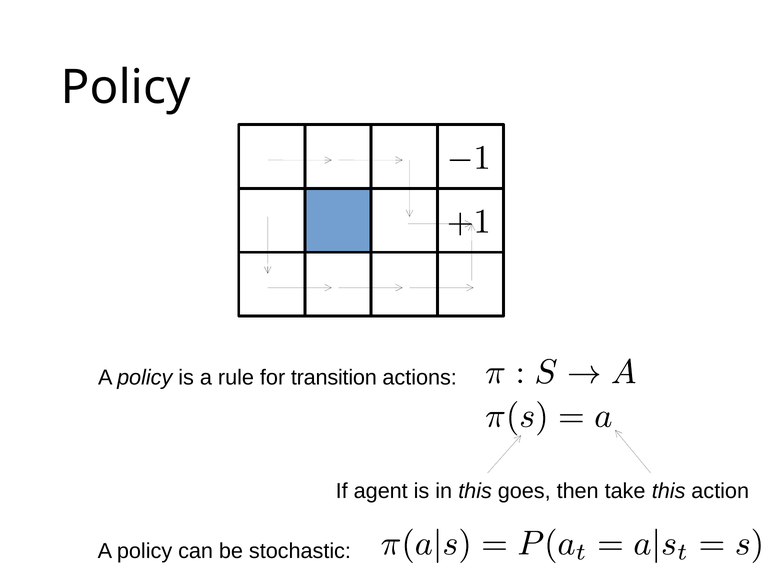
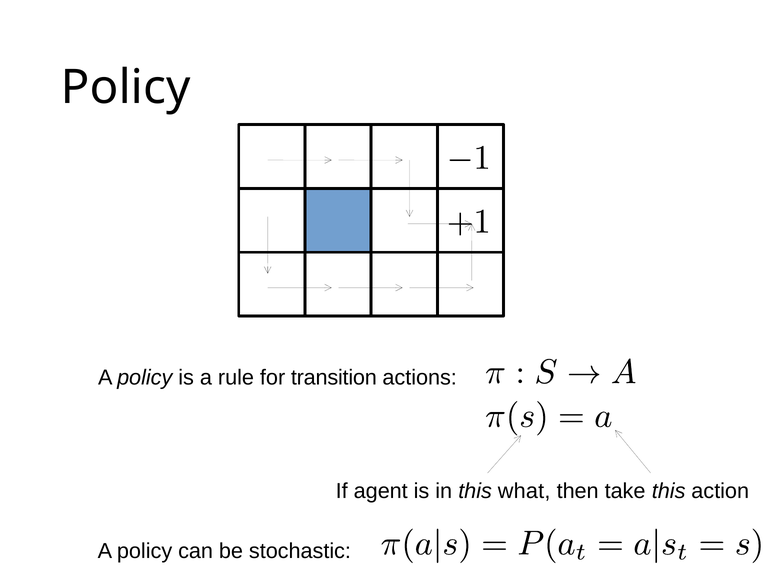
goes: goes -> what (524, 491)
